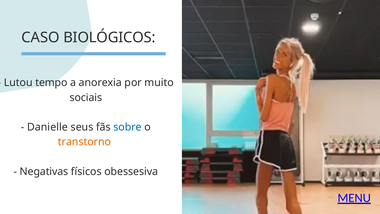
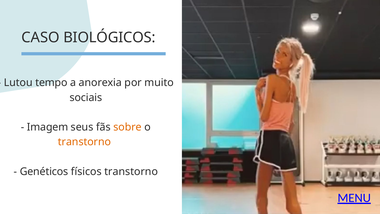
Danielle: Danielle -> Imagem (48, 127)
sobre colour: blue -> orange (128, 127)
Negativas: Negativas -> Genéticos (44, 171)
físicos obessesiva: obessesiva -> transtorno (131, 171)
